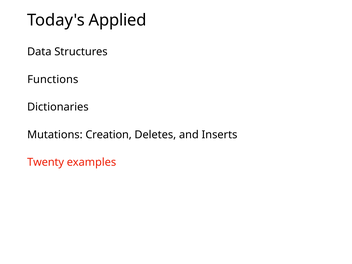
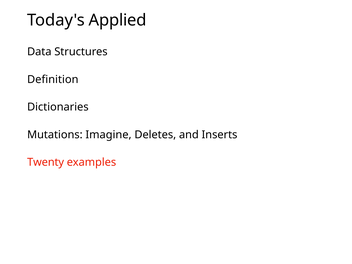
Functions: Functions -> Definition (53, 79)
Creation: Creation -> Imagine (108, 135)
